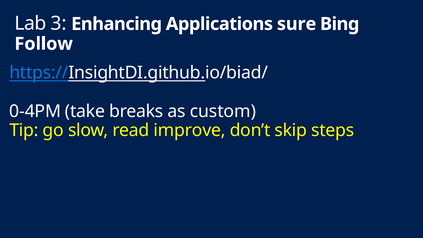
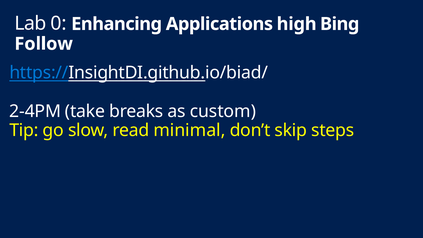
3: 3 -> 0 (59, 24)
sure: sure -> high (297, 24)
0-4PM: 0-4PM -> 2-4PM (35, 111)
improve: improve -> minimal (189, 130)
